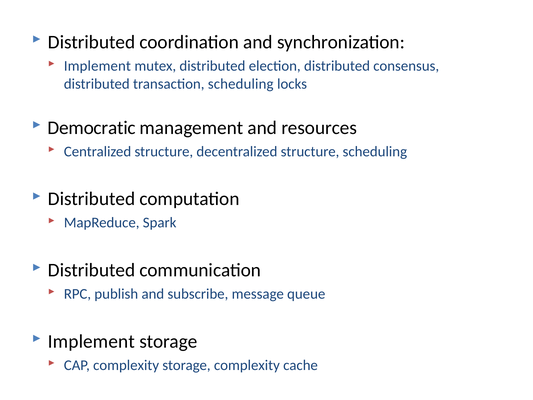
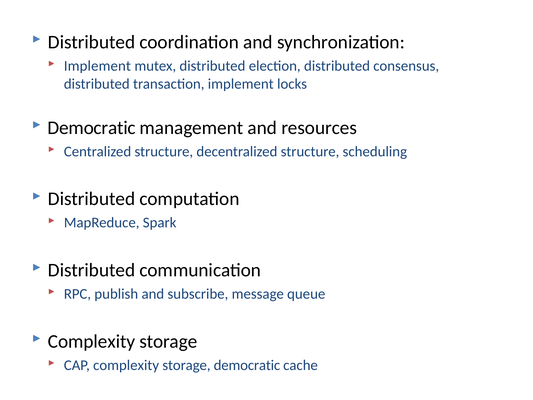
transaction scheduling: scheduling -> implement (241, 84)
Implement: Implement -> Complexity (92, 341)
storage complexity: complexity -> democratic (247, 365)
